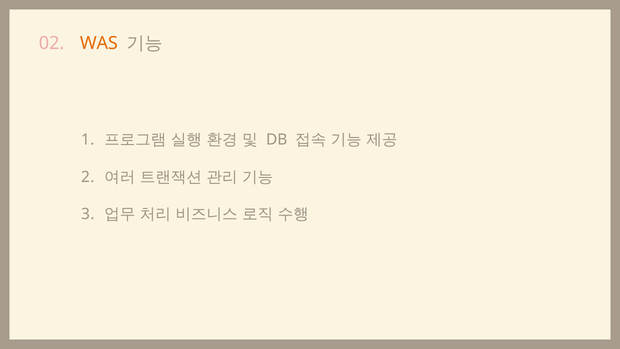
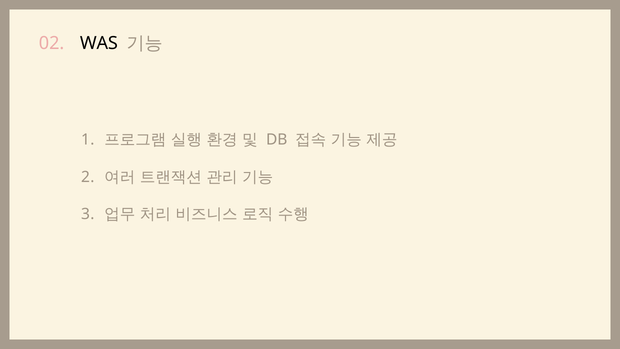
WAS colour: orange -> black (99, 43)
